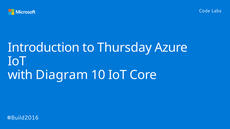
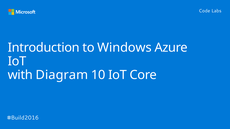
Thursday: Thursday -> Windows (124, 48)
